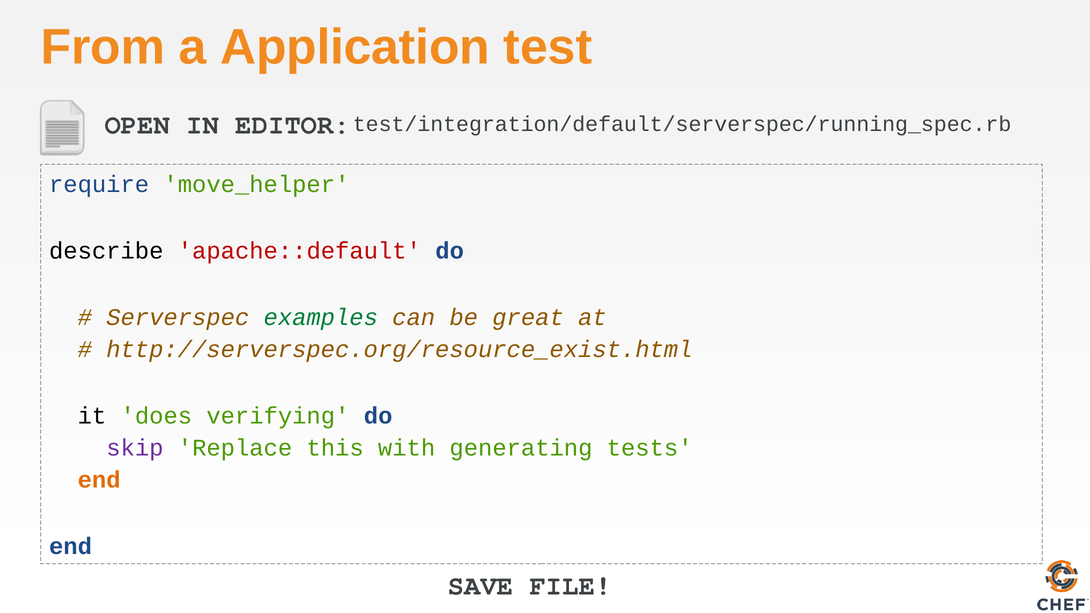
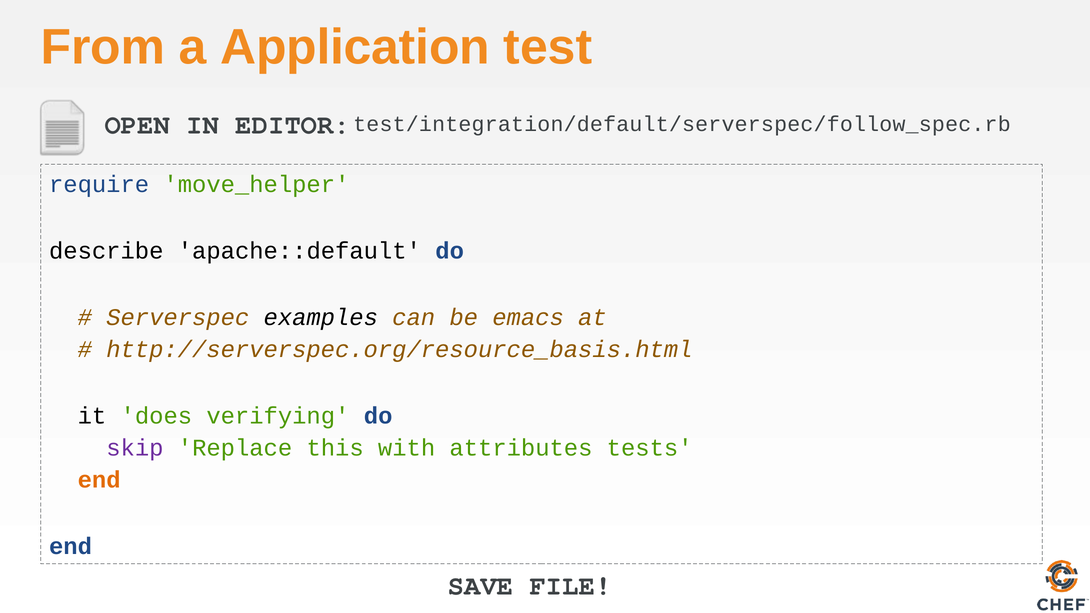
test/integration/default/serverspec/running_spec.rb: test/integration/default/serverspec/running_spec.rb -> test/integration/default/serverspec/follow_spec.rb (682, 124)
apache::default colour: red -> black (299, 251)
examples colour: green -> black (321, 318)
great: great -> emacs (528, 318)
http://serverspec.org/resource_exist.html: http://serverspec.org/resource_exist.html -> http://serverspec.org/resource_basis.html (399, 349)
generating: generating -> attributes (521, 448)
